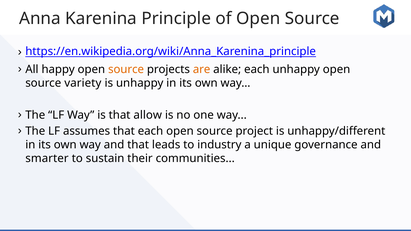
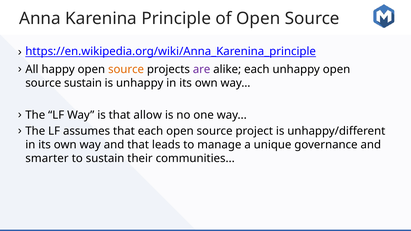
are colour: orange -> purple (202, 69)
source variety: variety -> sustain (83, 83)
industry: industry -> manage (219, 145)
